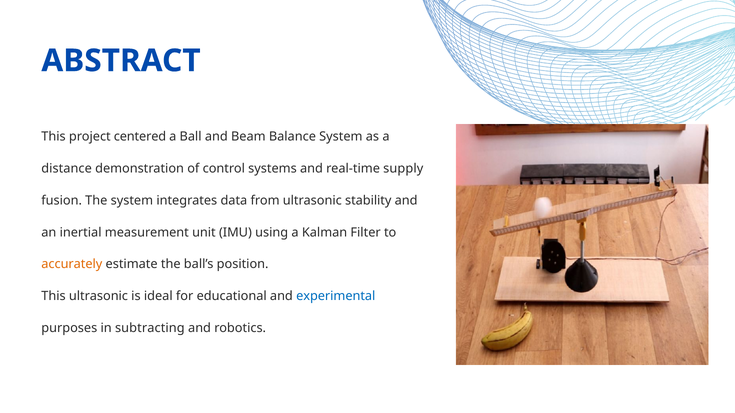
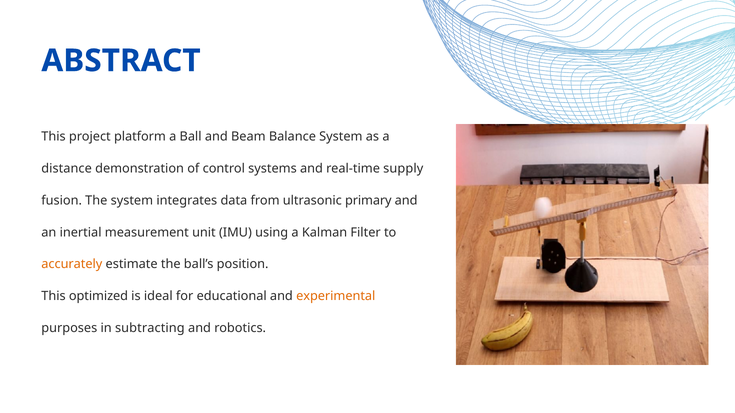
centered: centered -> platform (140, 137)
stability: stability -> primary (368, 201)
This ultrasonic: ultrasonic -> optimized (98, 296)
experimental colour: blue -> orange (336, 296)
